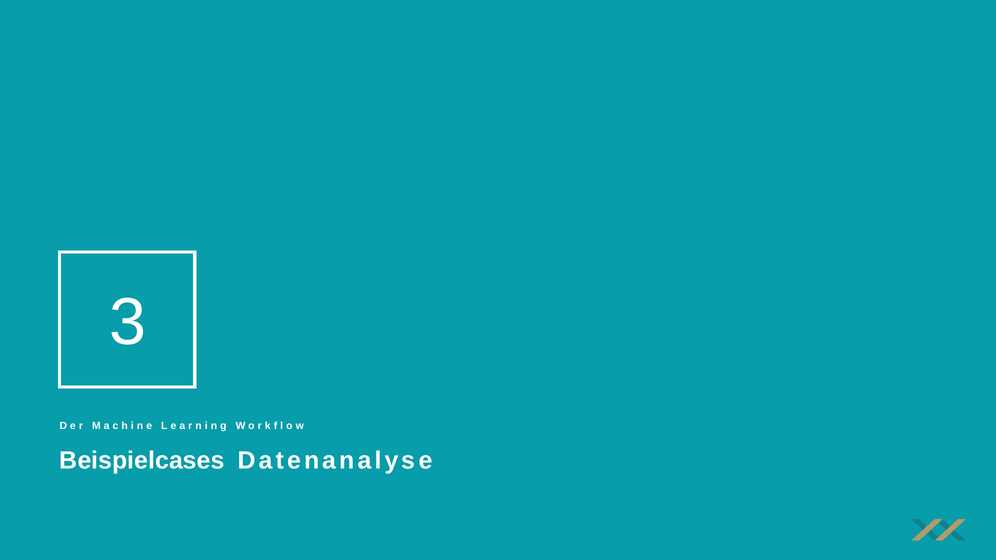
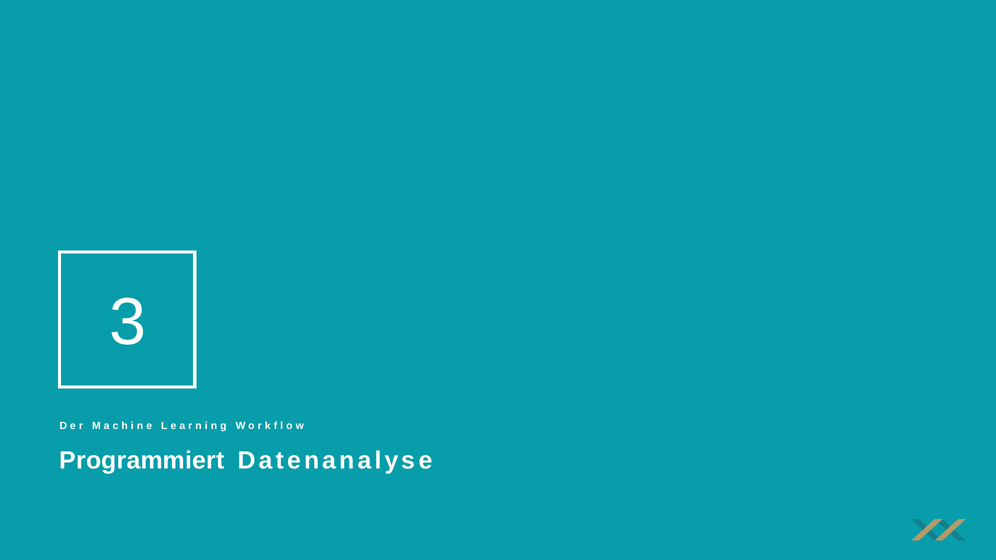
Beispielcases: Beispielcases -> Programmiert (142, 461)
